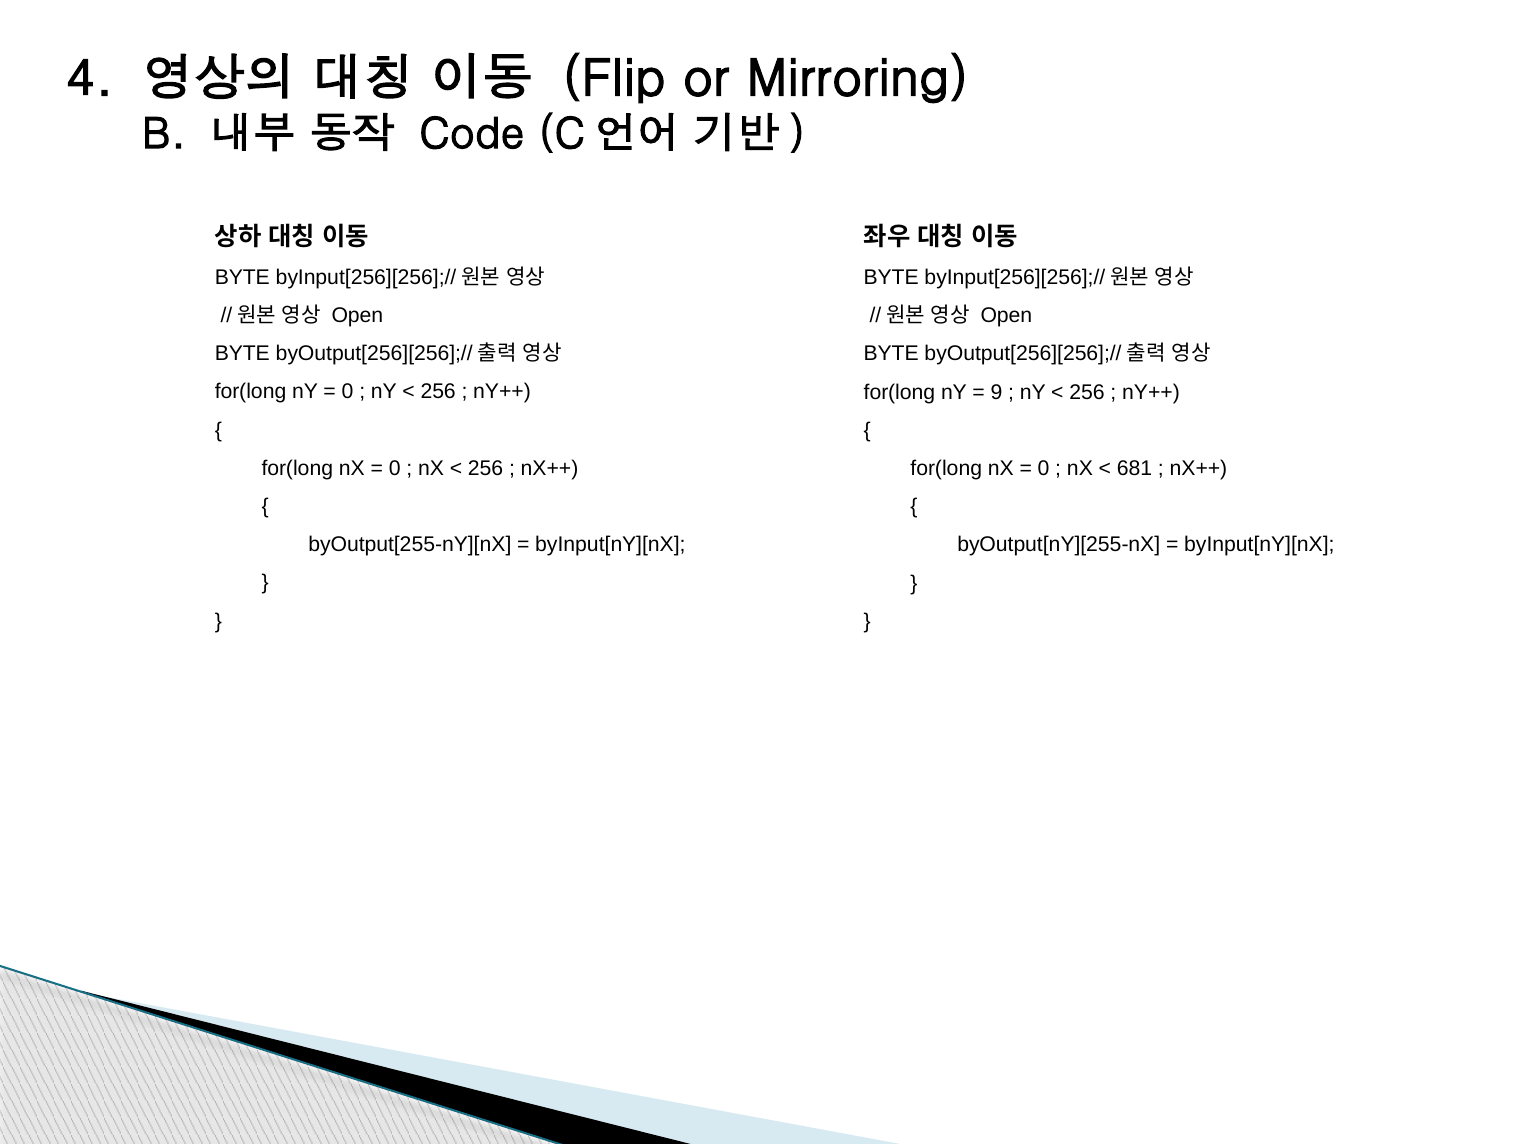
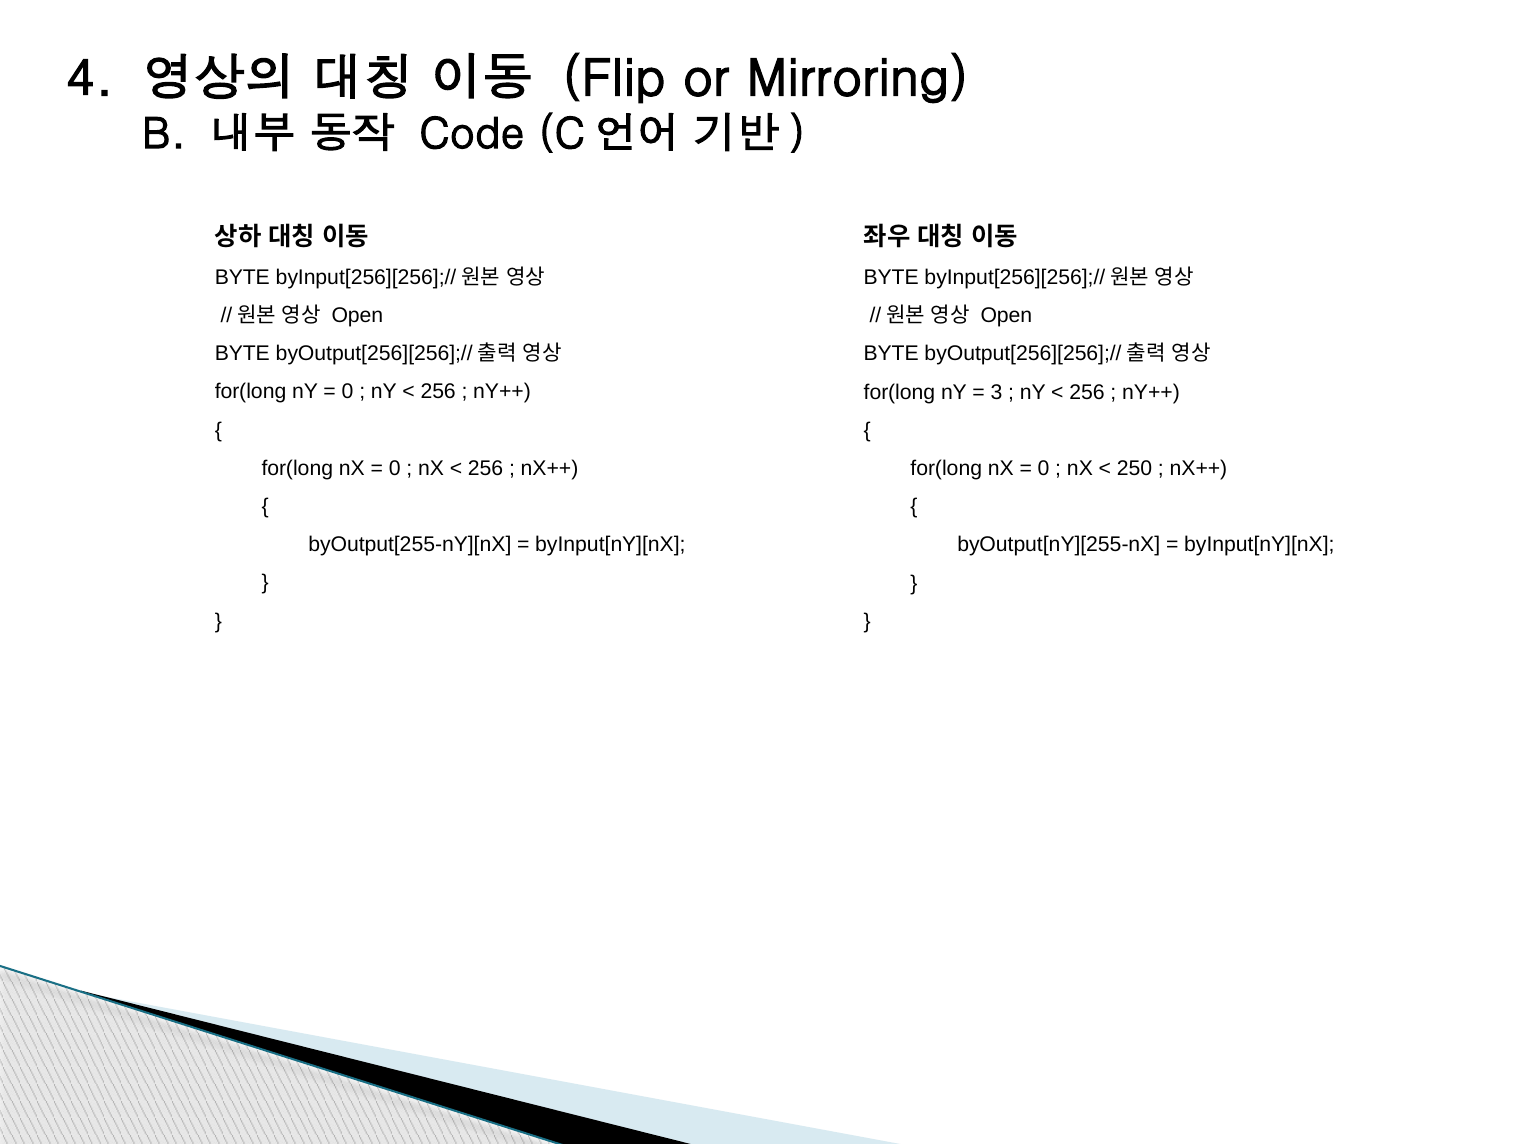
9: 9 -> 3 (996, 392)
681: 681 -> 250 (1135, 469)
